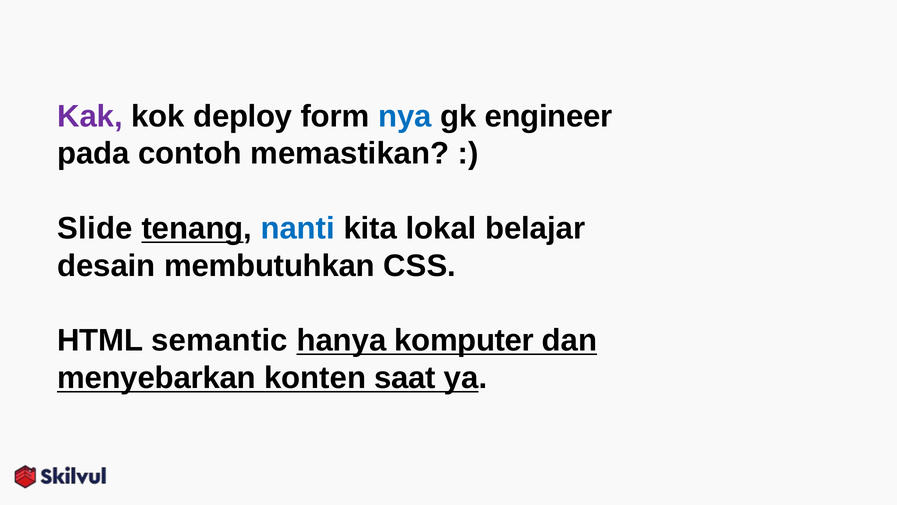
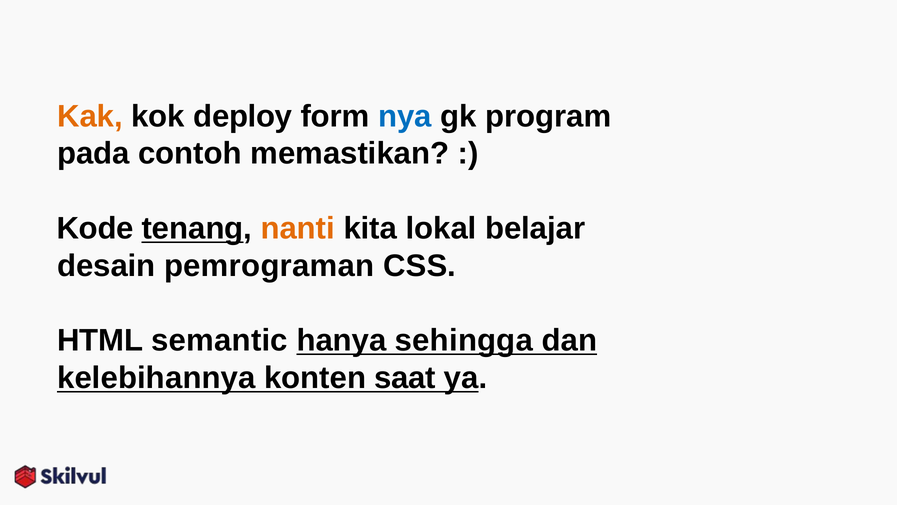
Kak colour: purple -> orange (90, 116)
engineer: engineer -> program (548, 116)
Slide: Slide -> Kode (95, 228)
nanti colour: blue -> orange (298, 228)
membutuhkan: membutuhkan -> pemrograman (269, 266)
komputer: komputer -> sehingga (464, 340)
menyebarkan: menyebarkan -> kelebihannya (156, 378)
